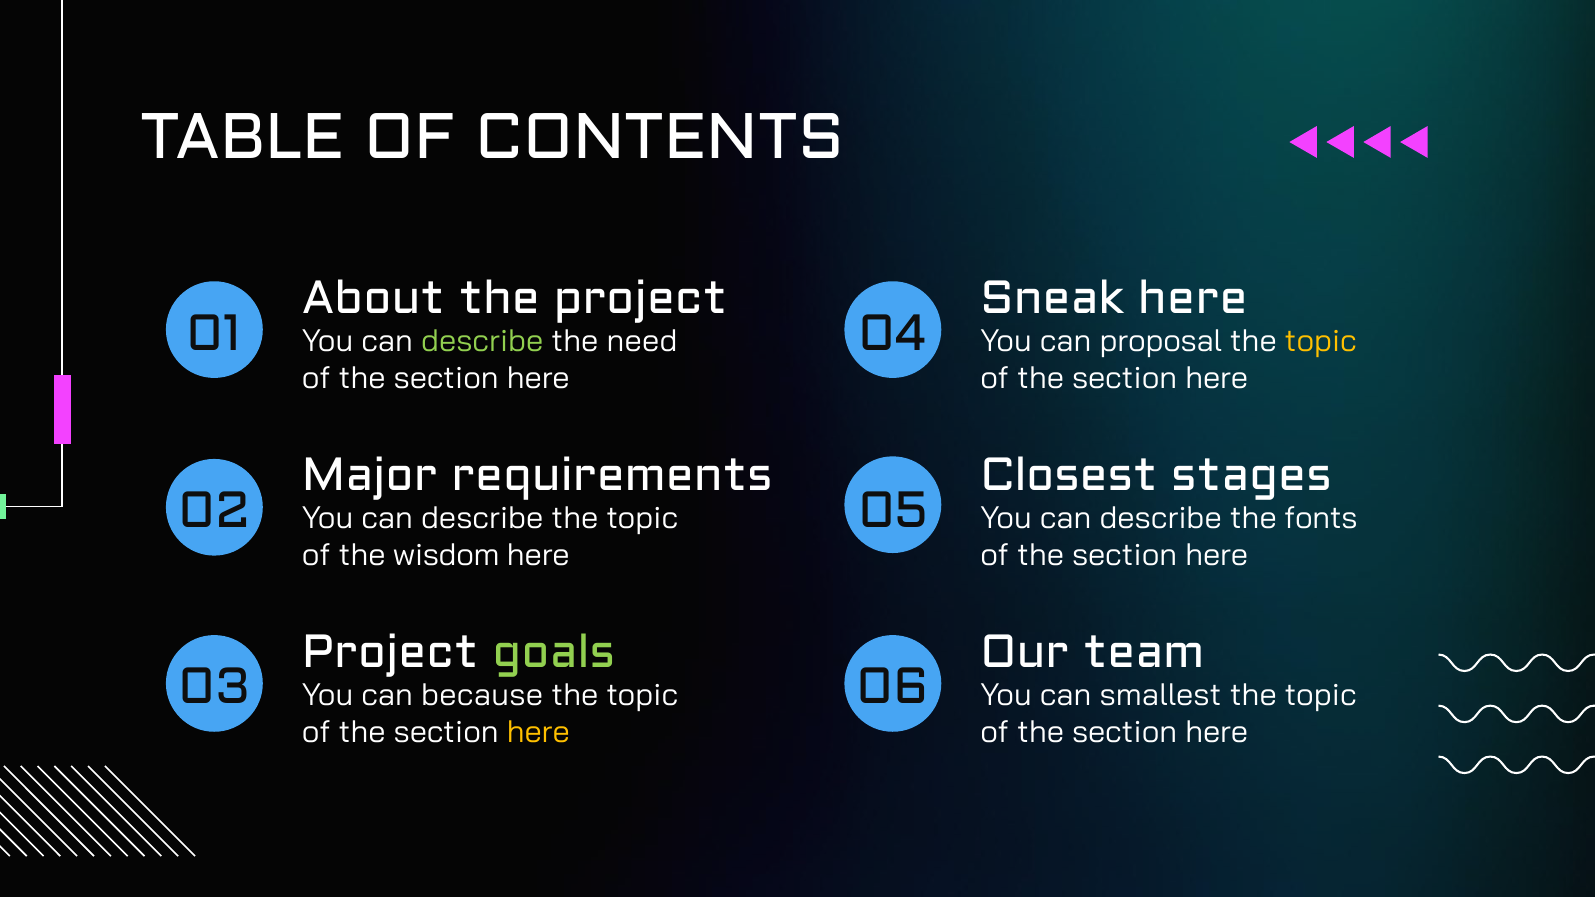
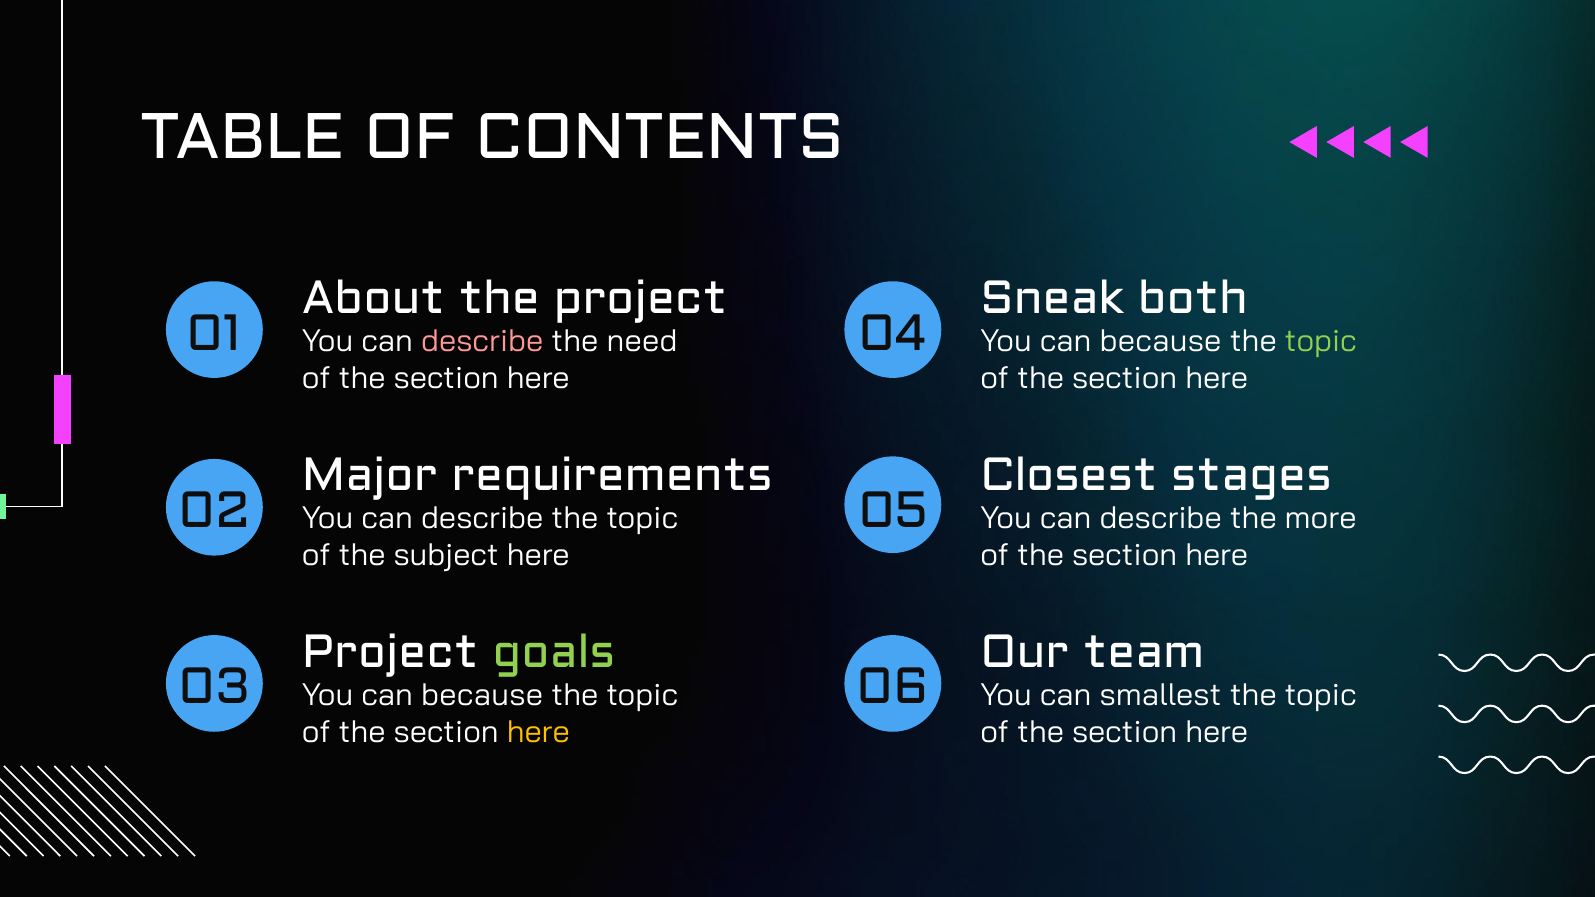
Sneak here: here -> both (1193, 298)
describe colour: light green -> pink (482, 341)
proposal: proposal -> because (1161, 341)
topic colour: yellow -> light green (1321, 341)
fonts: fonts -> more (1321, 518)
wisdom: wisdom -> subject (446, 555)
